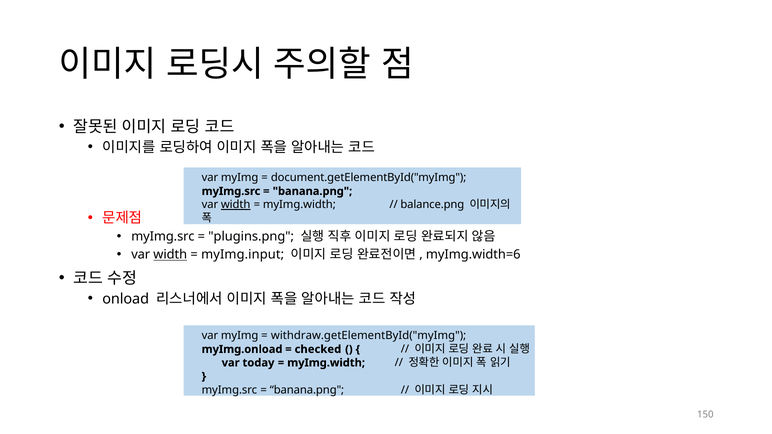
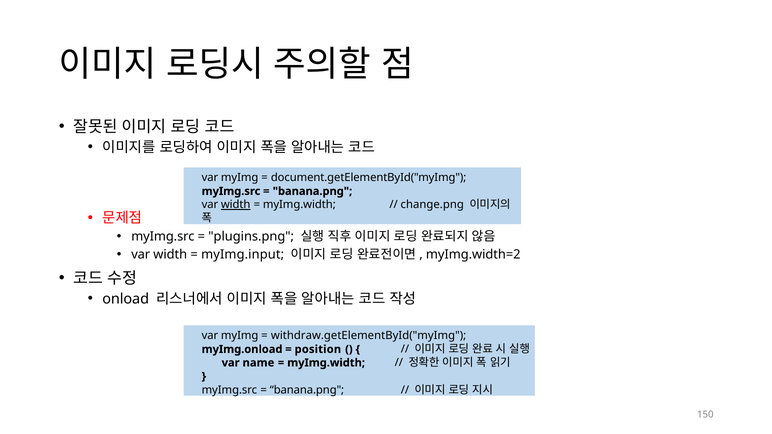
balance.png: balance.png -> change.png (432, 205)
width underline: present -> none (170, 255)
myImg.width=6: myImg.width=6 -> myImg.width=2 (473, 255)
checked: checked -> position (318, 349)
today: today -> name (258, 363)
